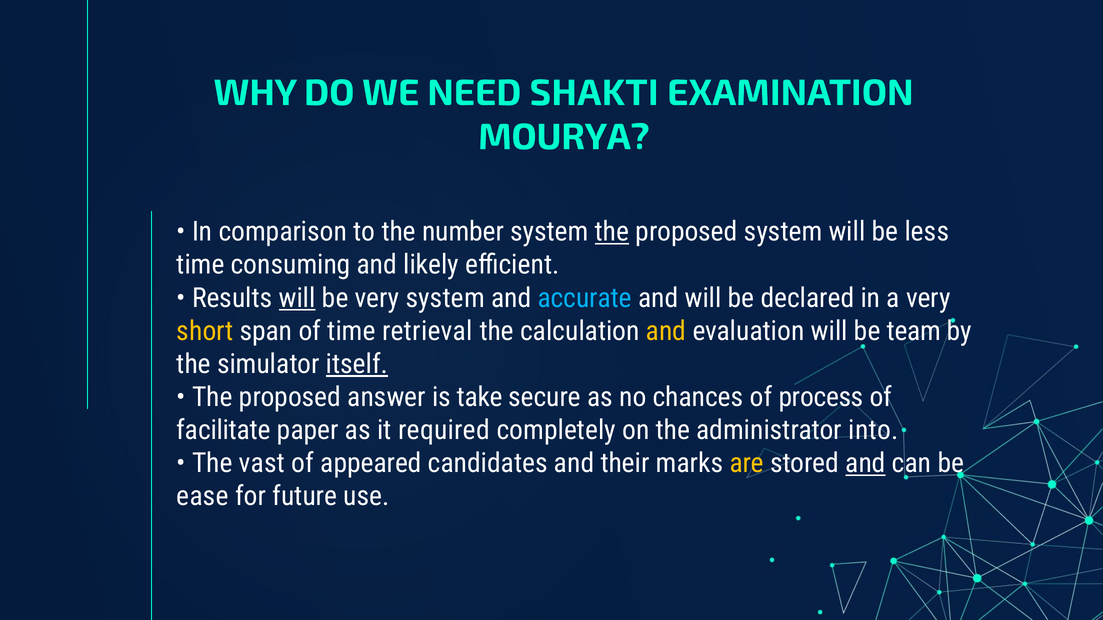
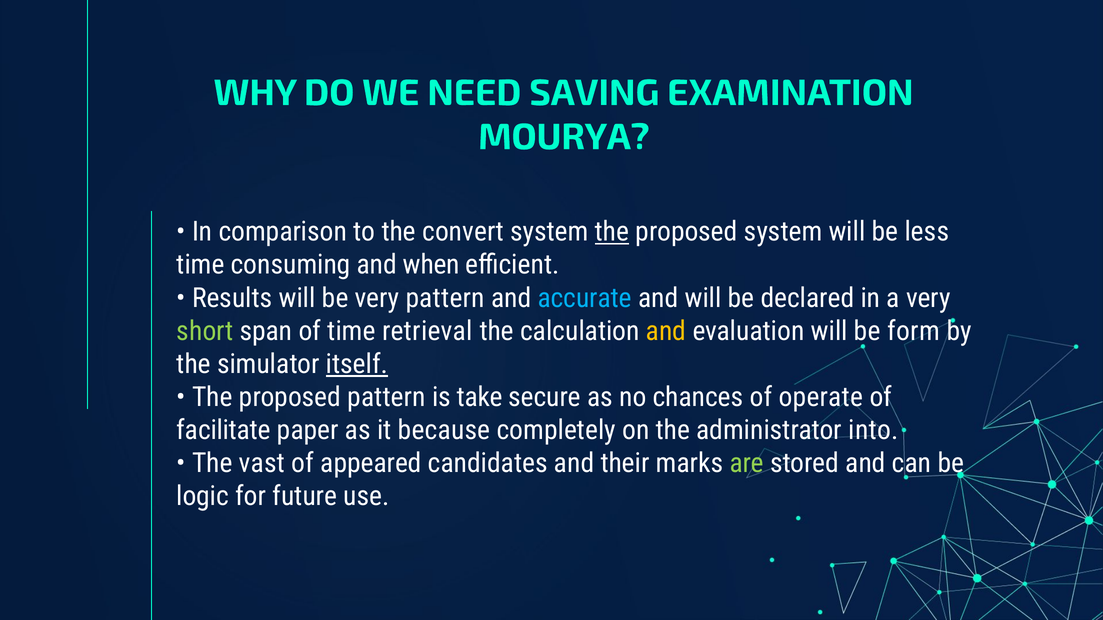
SHAKTI: SHAKTI -> SAVING (594, 93)
number: number -> convert (463, 232)
likely: likely -> when (431, 265)
will underline: present -> none (297, 298)
very system: system -> pattern (445, 298)
short colour: yellow -> light green (205, 331)
team: team -> form (914, 331)
proposed answer: answer -> pattern (386, 397)
process: process -> operate (821, 397)
required: required -> because (444, 431)
are colour: yellow -> light green (747, 464)
and underline: present -> none (866, 464)
ease: ease -> logic (203, 497)
